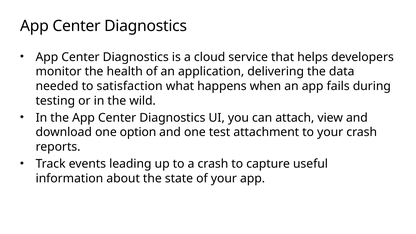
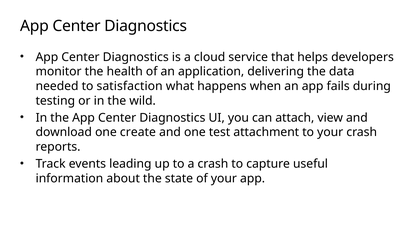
option: option -> create (138, 132)
